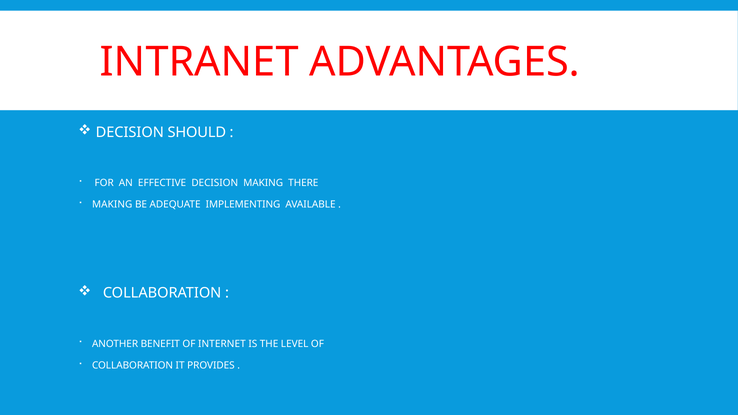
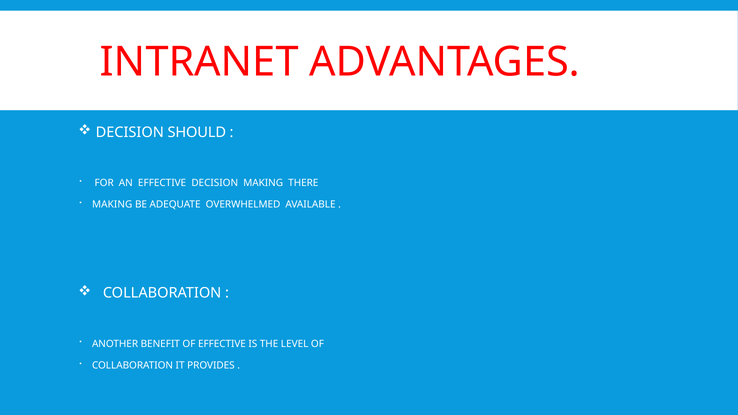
IMPLEMENTING: IMPLEMENTING -> OVERWHELMED (243, 205)
OF INTERNET: INTERNET -> EFFECTIVE (222, 344)
